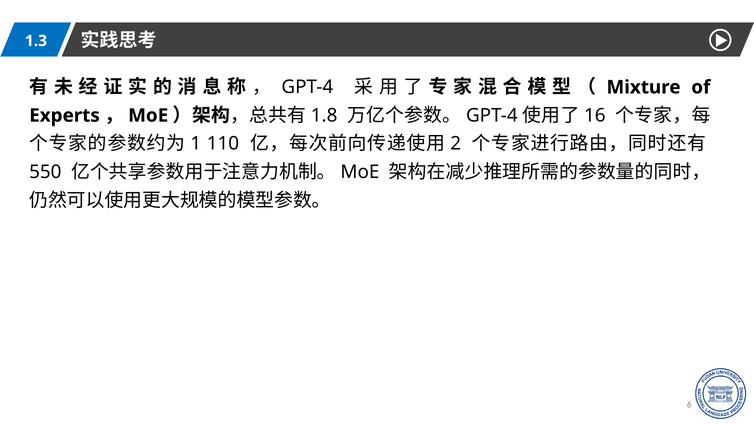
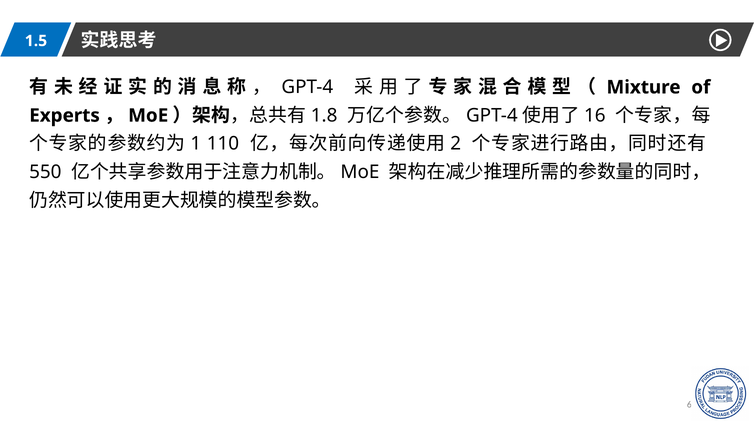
1.3: 1.3 -> 1.5 (36, 41)
